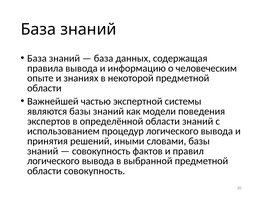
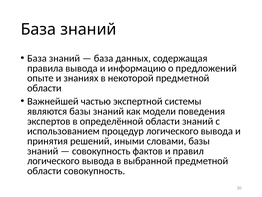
человеческим: человеческим -> предложений (206, 68)
